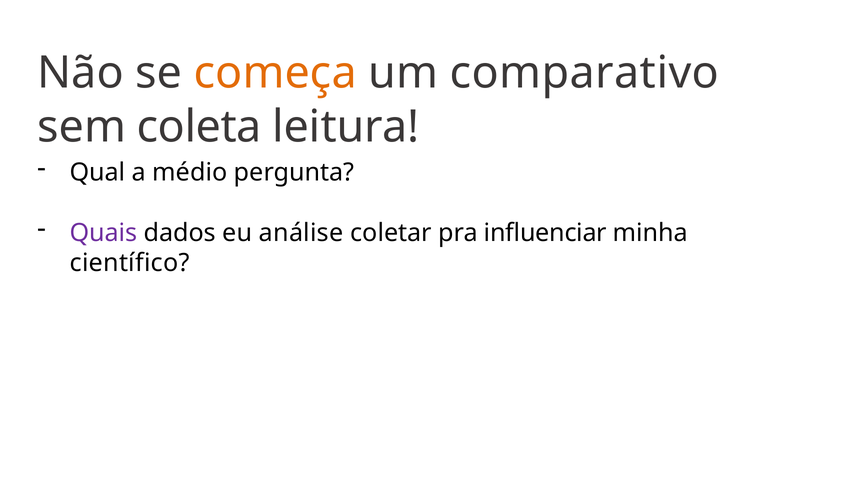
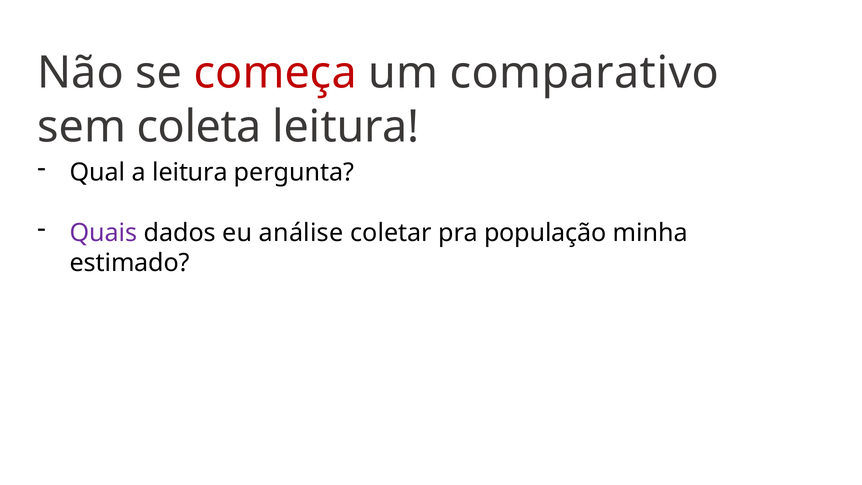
começa colour: orange -> red (275, 73)
a médio: médio -> leitura (190, 173)
influenciar: influenciar -> população (545, 233)
científico: científico -> estimado (130, 263)
